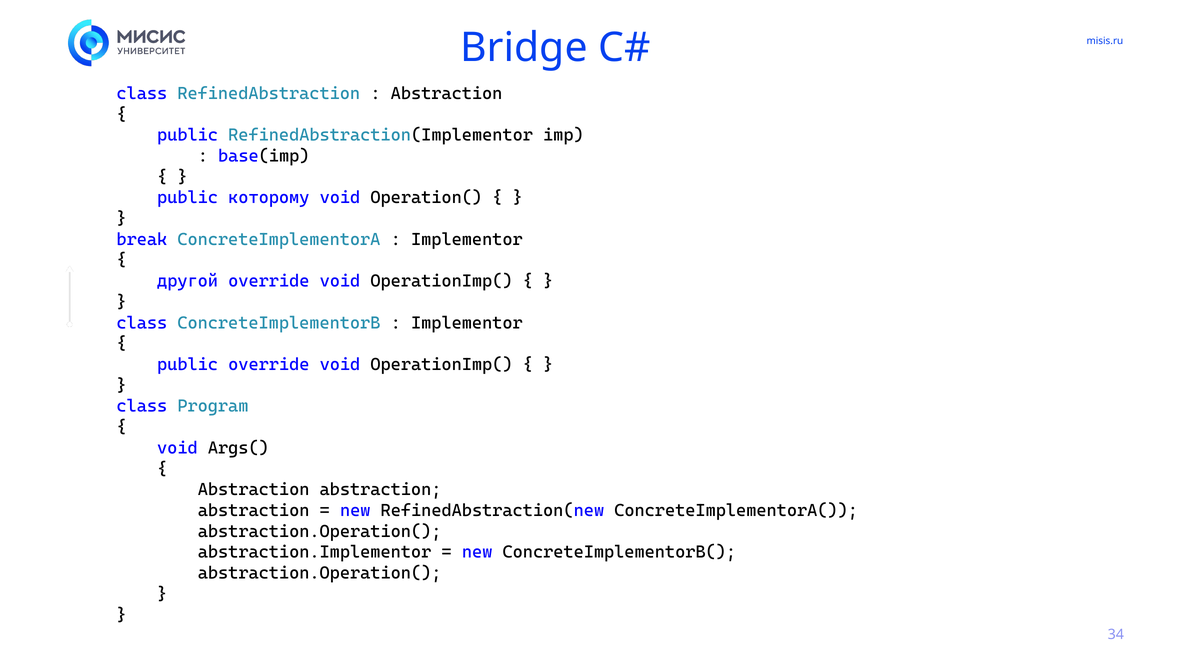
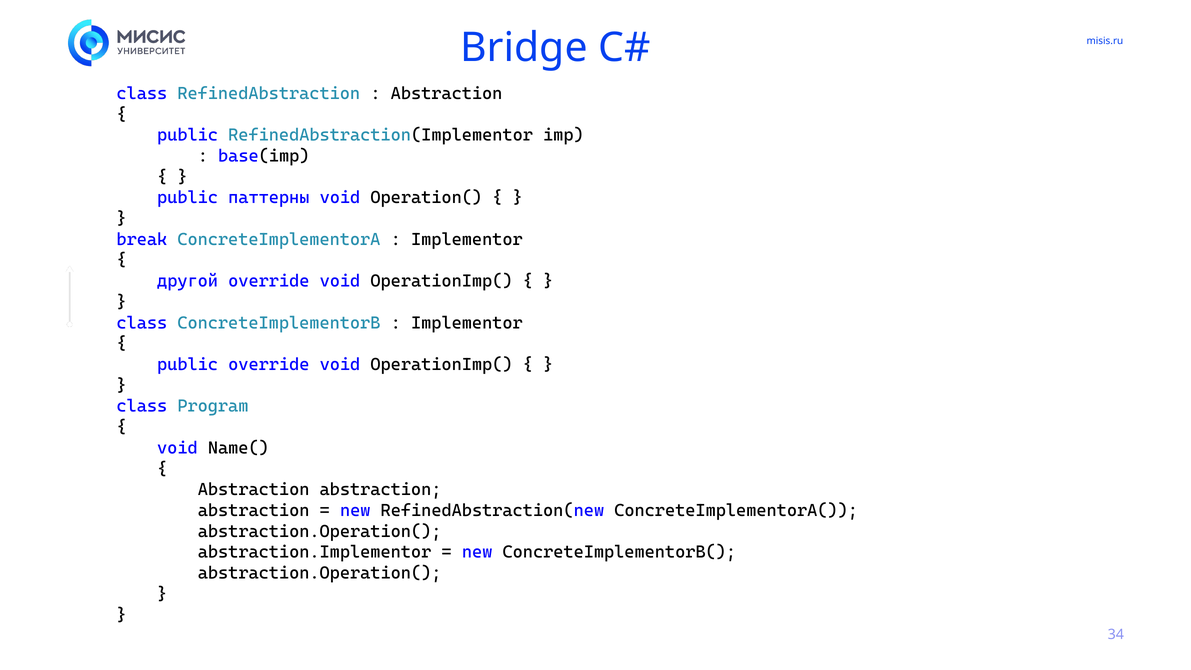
которому: которому -> паттерны (269, 198)
Args(: Args( -> Name( (238, 448)
